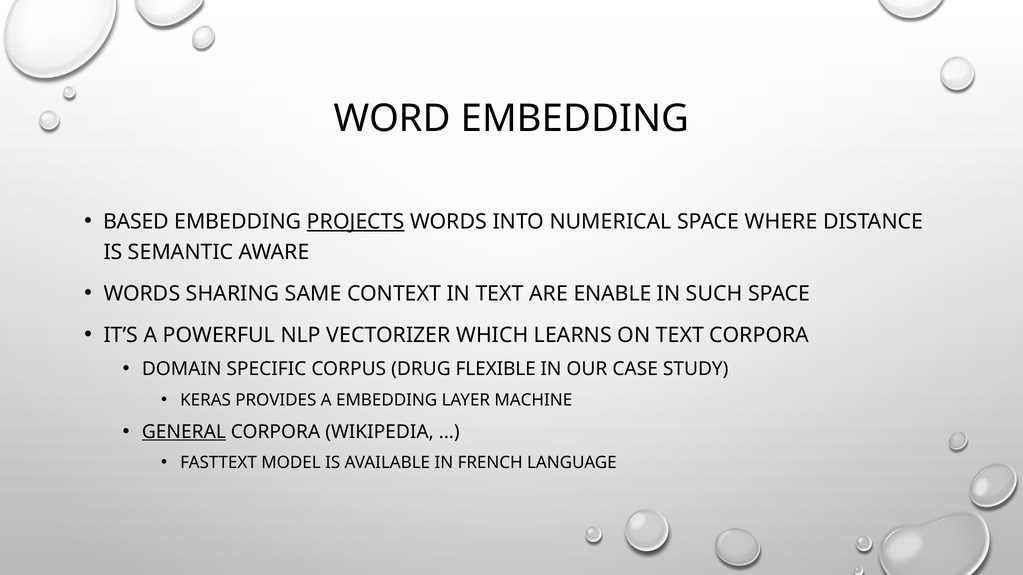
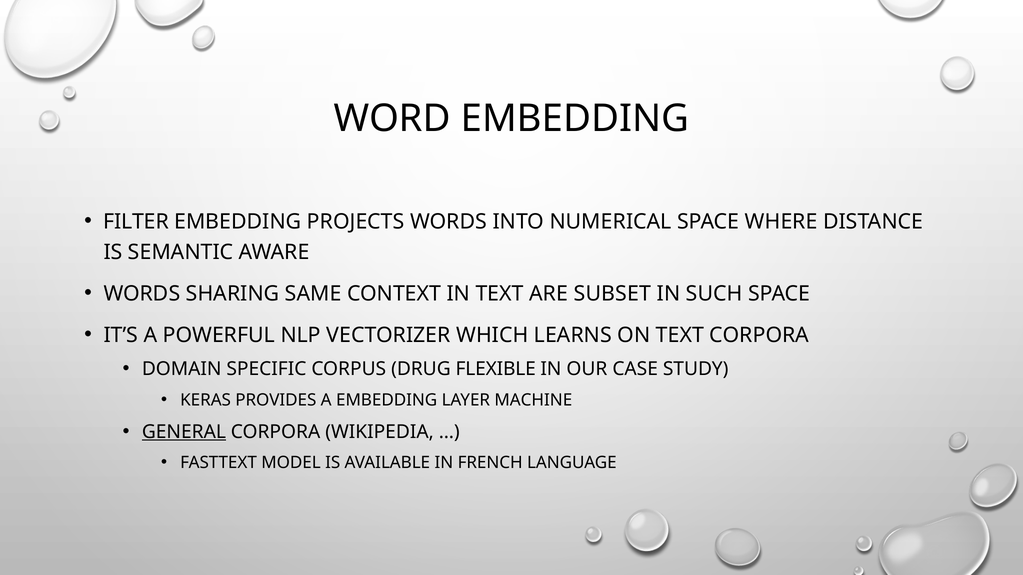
BASED: BASED -> FILTER (136, 222)
PROJECTS underline: present -> none (356, 222)
ENABLE: ENABLE -> SUBSET (612, 294)
